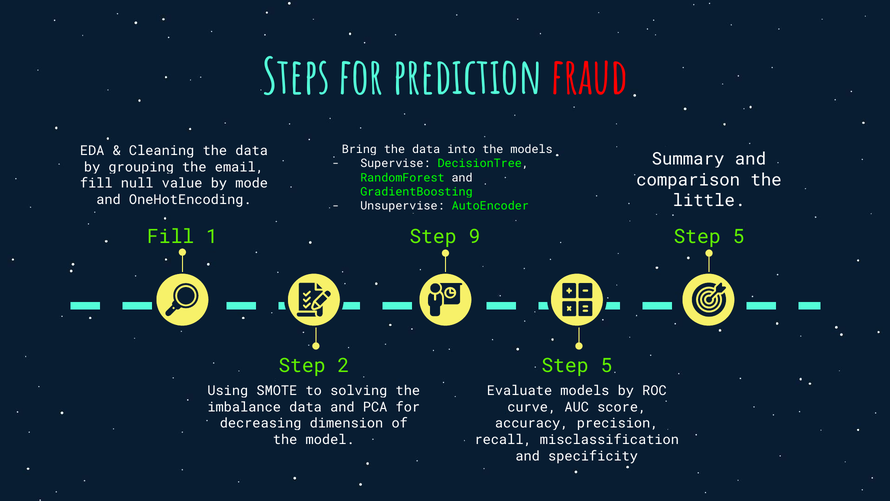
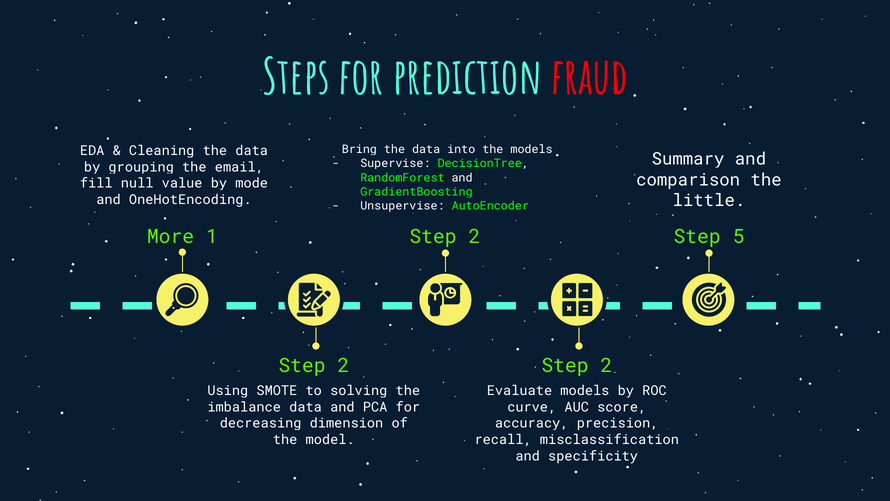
Fill: Fill -> More (171, 236)
9: 9 -> 2 (474, 236)
5: 5 -> 2 (606, 365)
